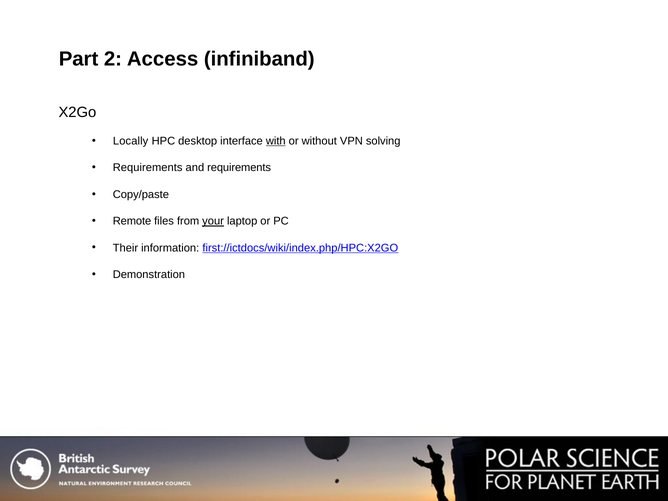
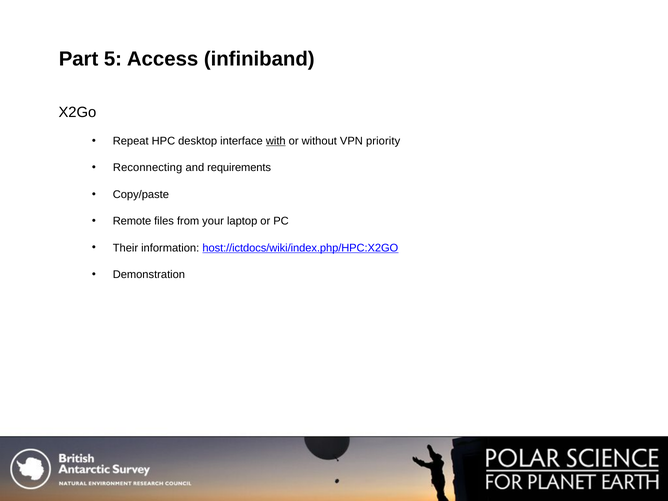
2: 2 -> 5 (113, 59)
Locally: Locally -> Repeat (131, 141)
solving: solving -> priority (383, 141)
Requirements: Requirements -> Reconnecting (148, 168)
your underline: present -> none (213, 221)
first://ictdocs/wiki/index.php/HPC:X2GO: first://ictdocs/wiki/index.php/HPC:X2GO -> host://ictdocs/wiki/index.php/HPC:X2GO (300, 248)
